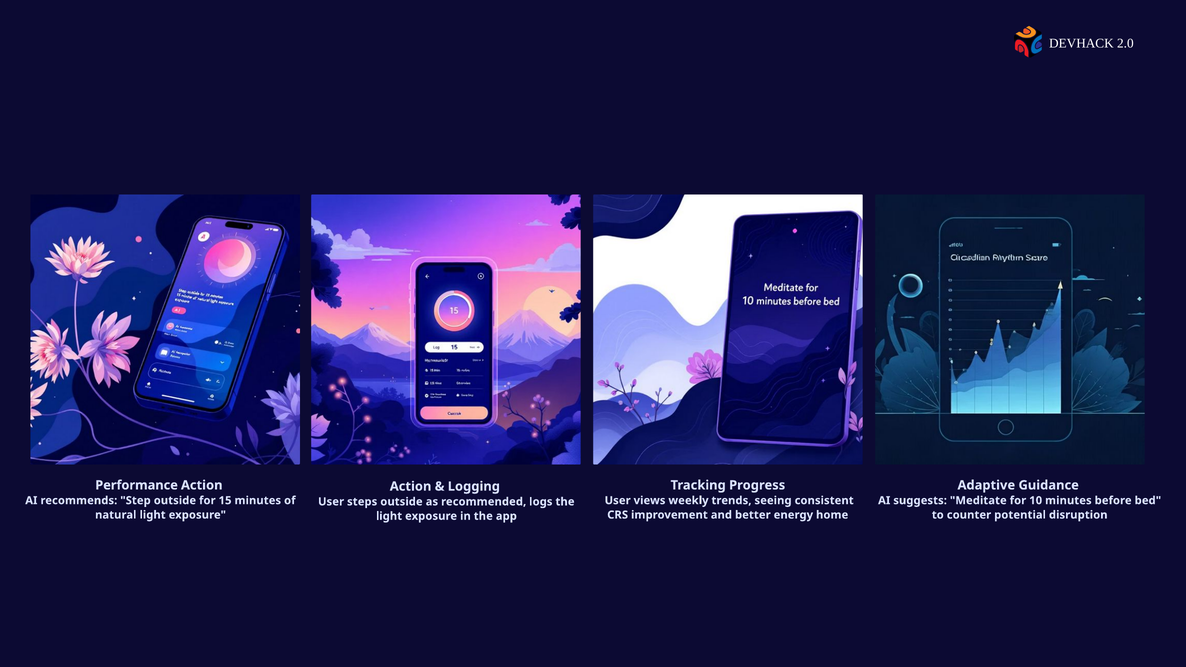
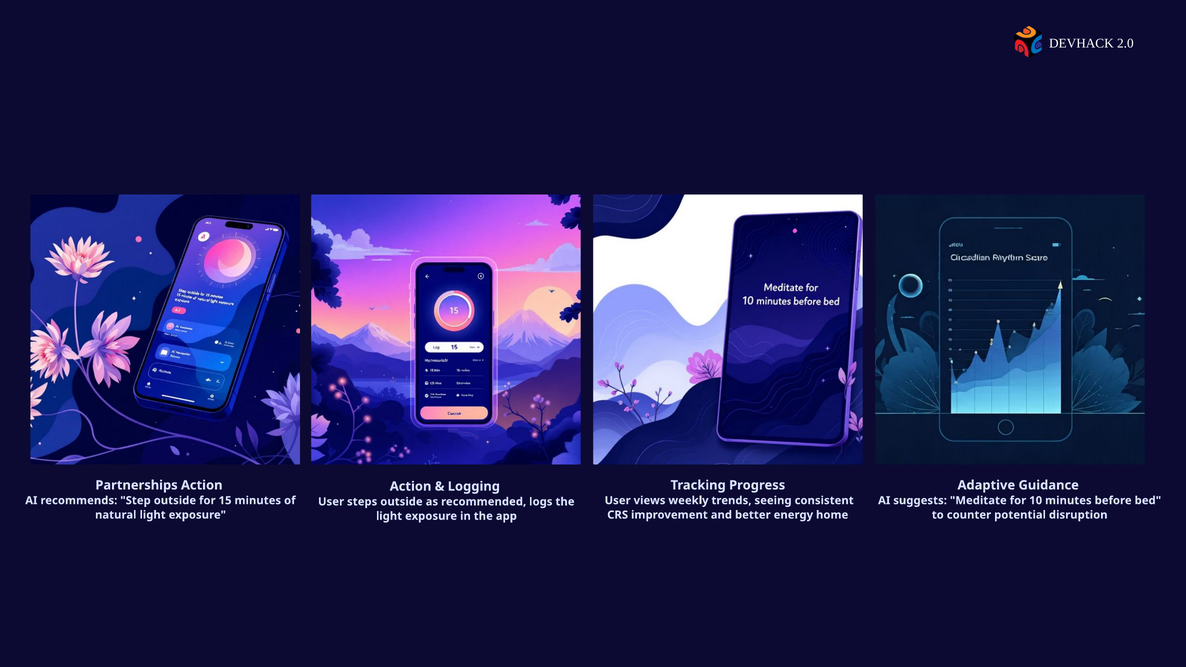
Performance: Performance -> Partnerships (136, 485)
